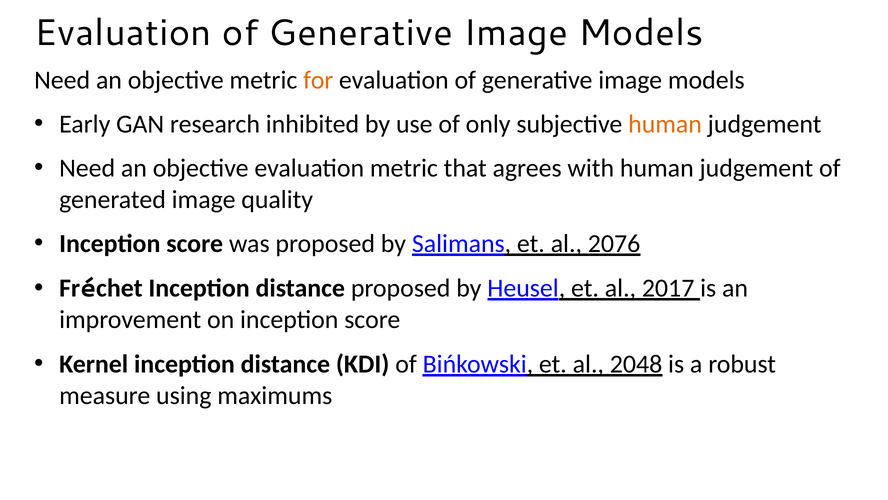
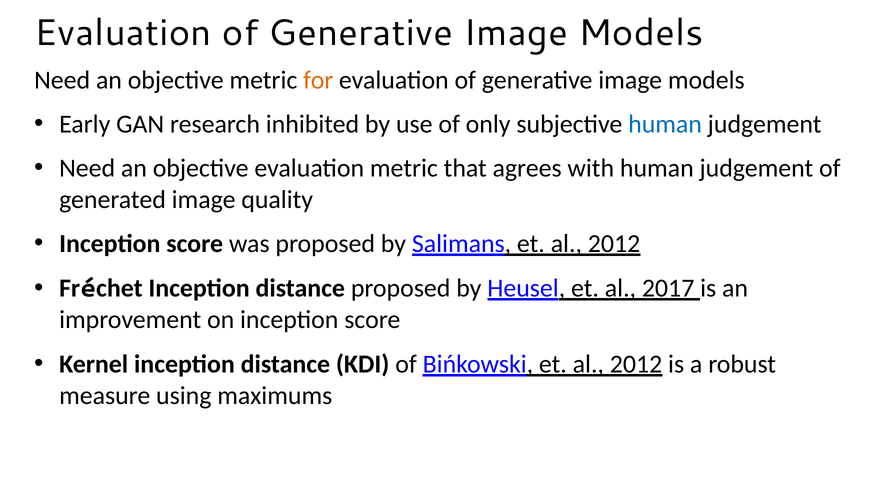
human colour: orange -> blue (665, 124)
Salimans et al 2076: 2076 -> 2012 (614, 243)
Bińkowski et al 2048: 2048 -> 2012 (636, 364)
